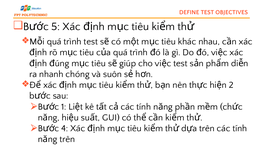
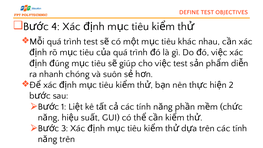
5: 5 -> 4 (56, 27)
4: 4 -> 3 (65, 128)
